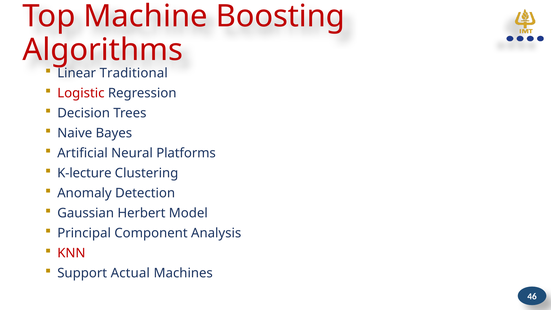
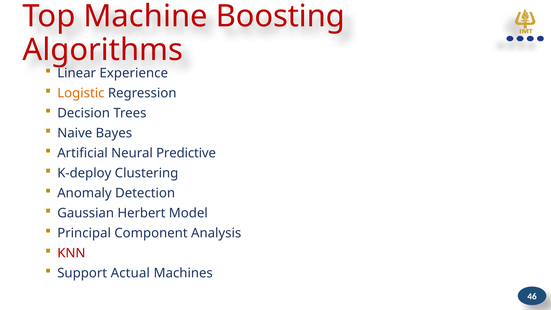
Traditional: Traditional -> Experience (134, 73)
Logistic colour: red -> orange (81, 93)
Platforms: Platforms -> Predictive (186, 153)
K-lecture: K-lecture -> K-deploy (84, 173)
